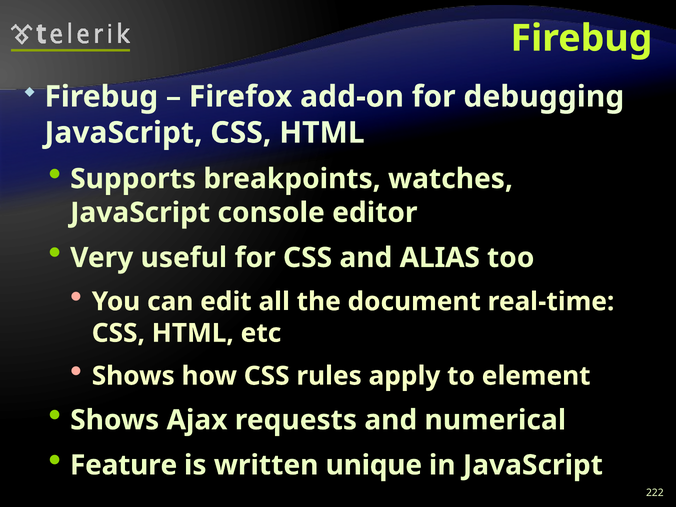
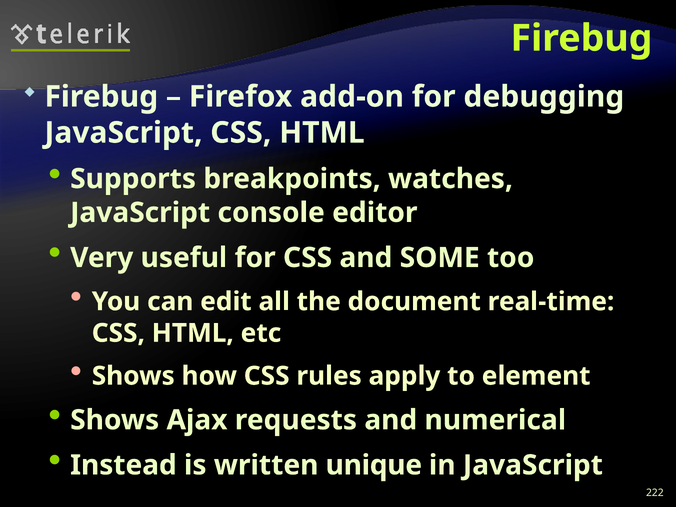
ALIAS: ALIAS -> SOME (440, 258)
Feature: Feature -> Instead (123, 465)
